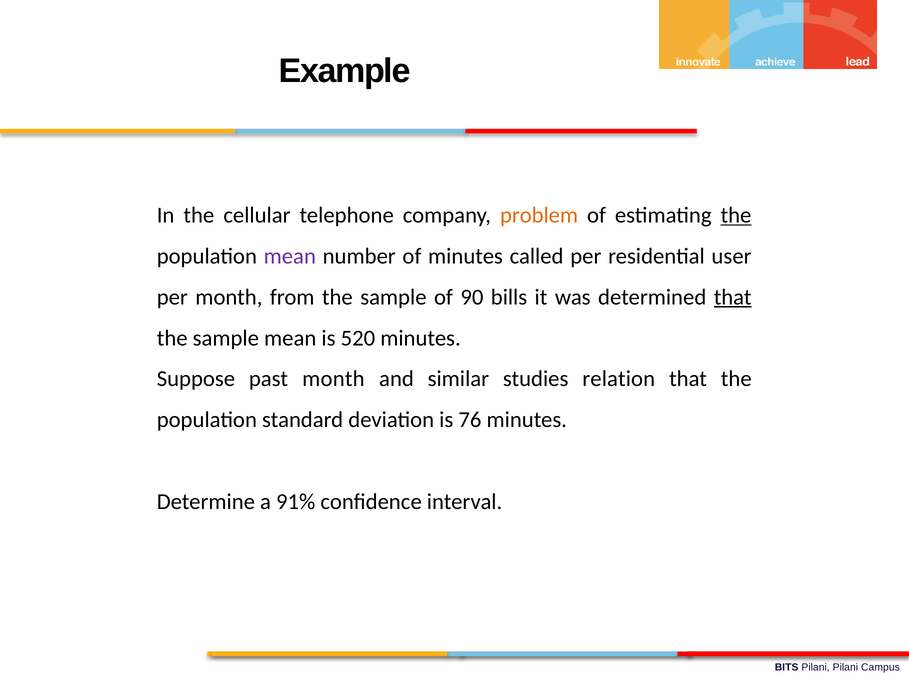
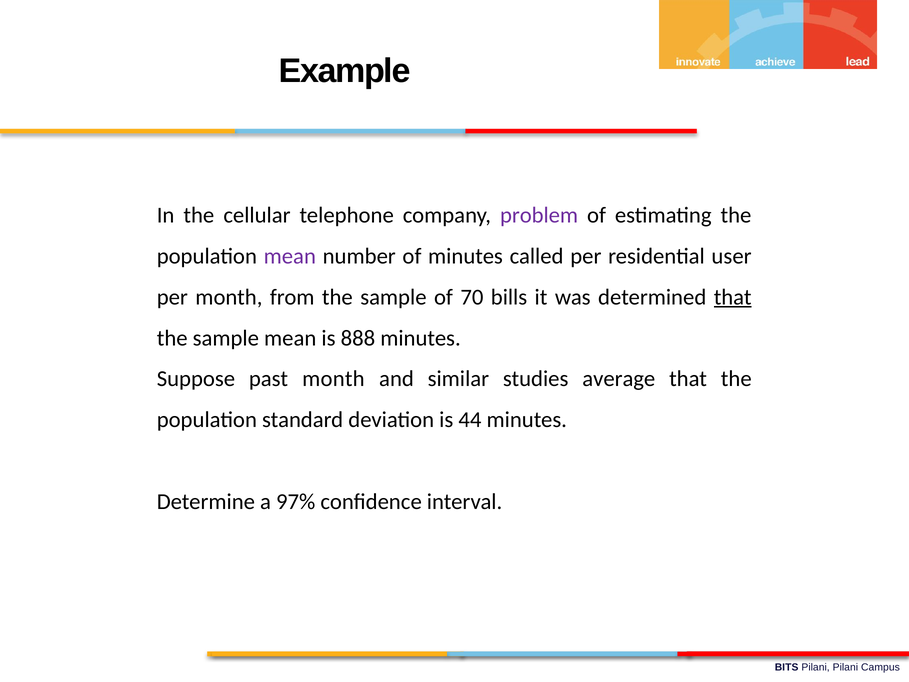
problem colour: orange -> purple (539, 215)
the underline: present -> none (736, 215)
90: 90 -> 70 (472, 297)
520: 520 -> 888 (358, 338)
relation: relation -> average (619, 379)
76: 76 -> 44 (470, 420)
91%: 91% -> 97% (296, 502)
